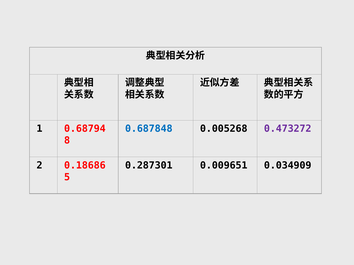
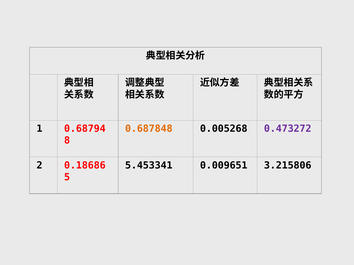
0.687848 colour: blue -> orange (149, 129)
0.287301: 0.287301 -> 5.453341 (149, 166)
0.034909: 0.034909 -> 3.215806 (288, 166)
